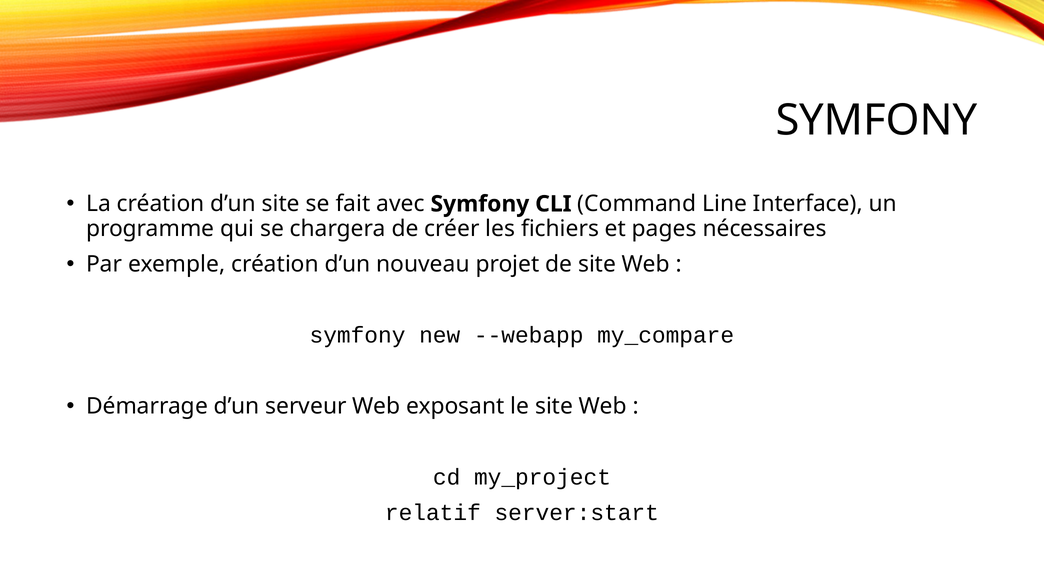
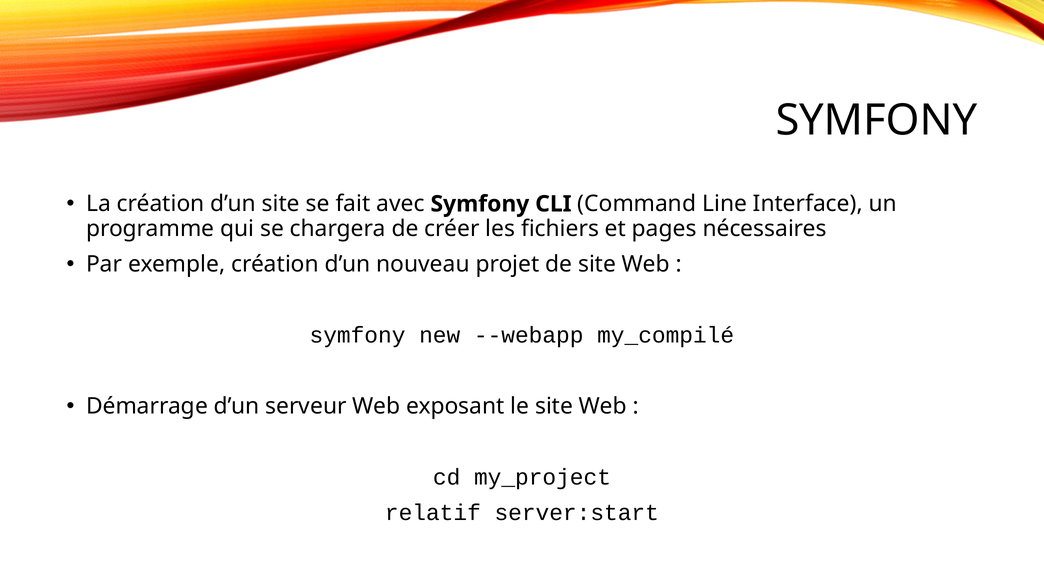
my_compare: my_compare -> my_compilé (666, 335)
